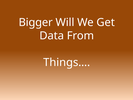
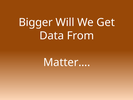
Things…: Things… -> Matter… (67, 62)
